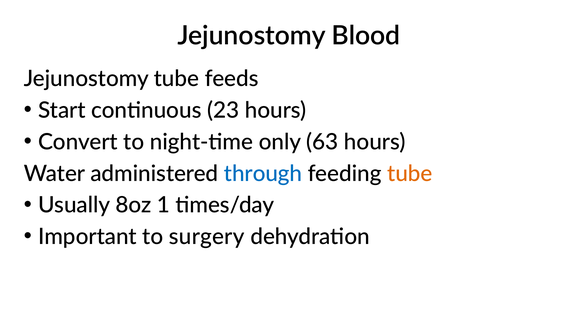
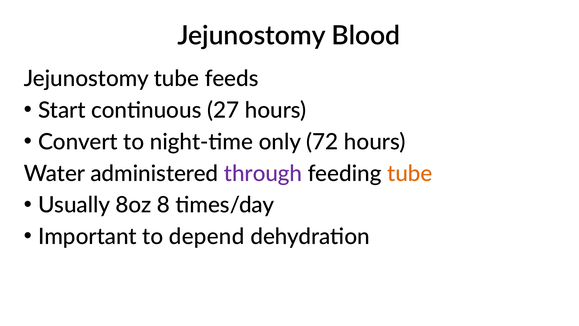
23: 23 -> 27 (223, 110)
63: 63 -> 72 (322, 142)
through colour: blue -> purple (263, 173)
1: 1 -> 8 (163, 205)
surgery: surgery -> depend (207, 237)
